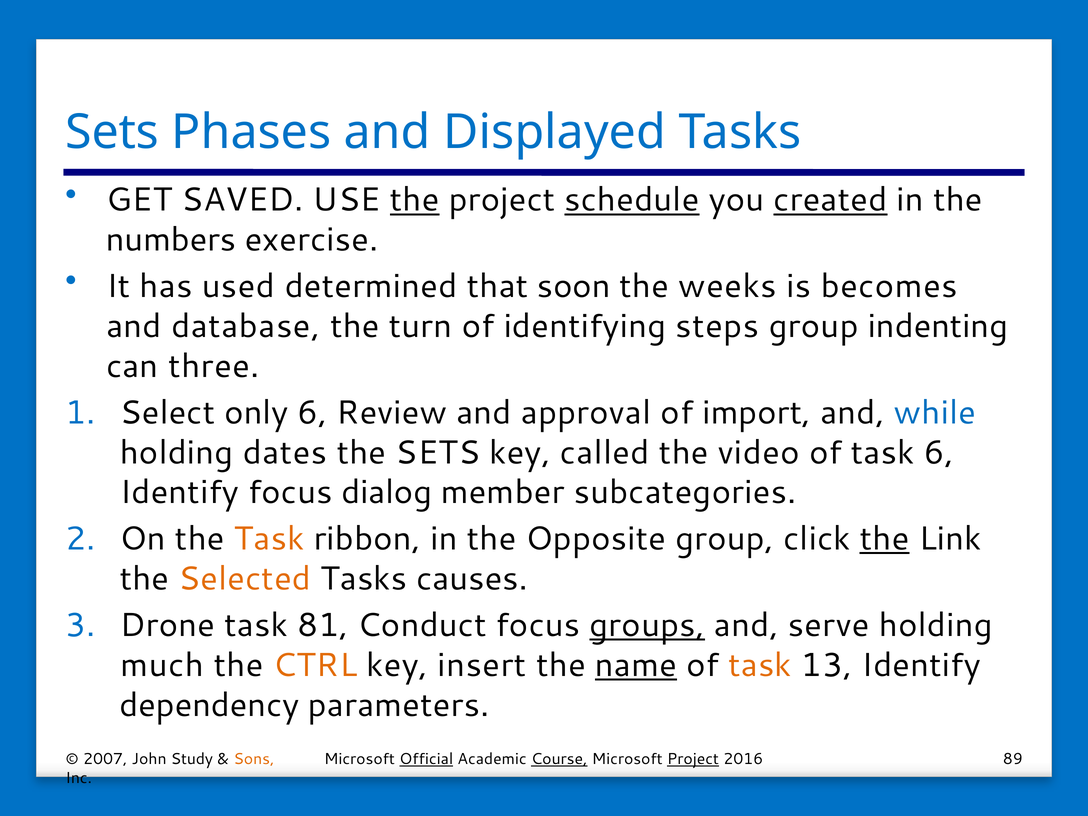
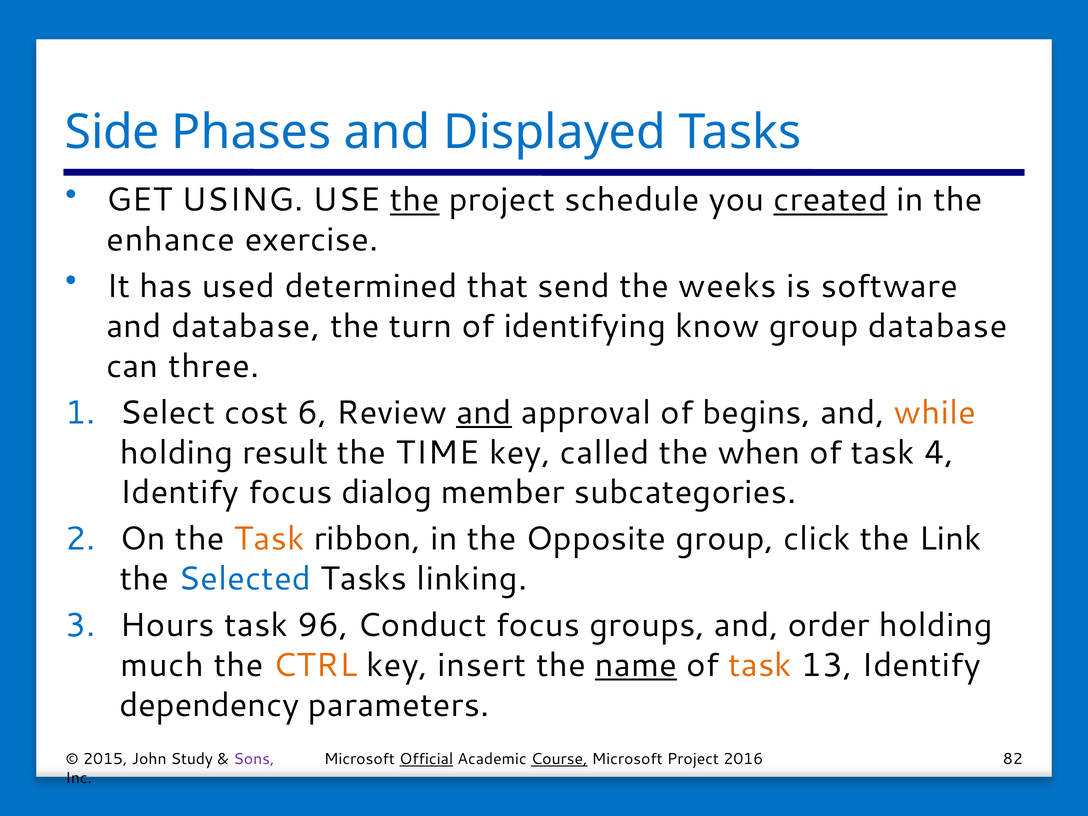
Sets: Sets -> Side (112, 132)
SAVED: SAVED -> USING (242, 200)
schedule underline: present -> none (632, 200)
numbers: numbers -> enhance (171, 240)
soon: soon -> send (574, 286)
becomes: becomes -> software (889, 286)
steps: steps -> know (717, 326)
group indenting: indenting -> database (938, 326)
only: only -> cost (256, 413)
and underline: none -> present (484, 413)
import: import -> begins (757, 413)
while colour: blue -> orange (935, 413)
dates: dates -> result (285, 453)
the SETS: SETS -> TIME (438, 453)
video: video -> when (759, 453)
task 6: 6 -> 4 (939, 453)
the underline: present -> none (885, 539)
Selected colour: orange -> blue (245, 579)
causes: causes -> linking (472, 579)
Drone: Drone -> Hours (167, 625)
81: 81 -> 96 (323, 625)
groups underline: present -> none (647, 625)
serve: serve -> order (829, 625)
2007: 2007 -> 2015 (105, 759)
Sons colour: orange -> purple (254, 759)
Project underline: present -> none (693, 759)
89: 89 -> 82 (1013, 759)
